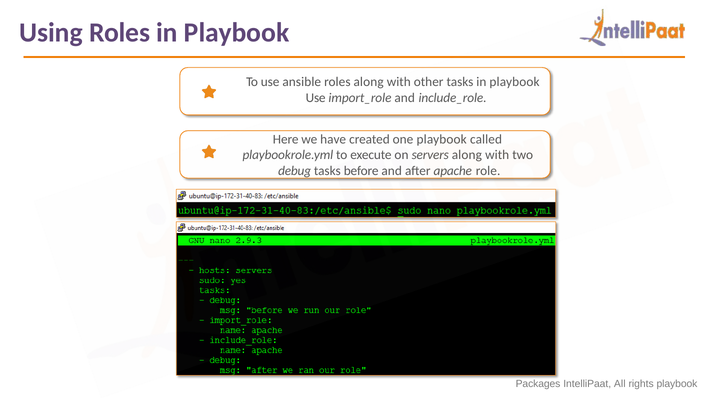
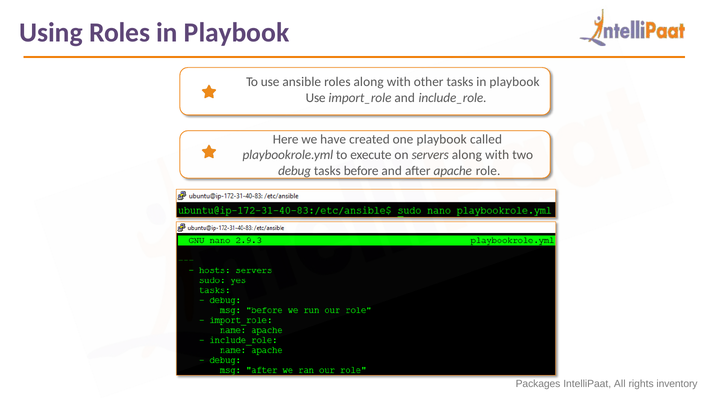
rights playbook: playbook -> inventory (677, 384)
